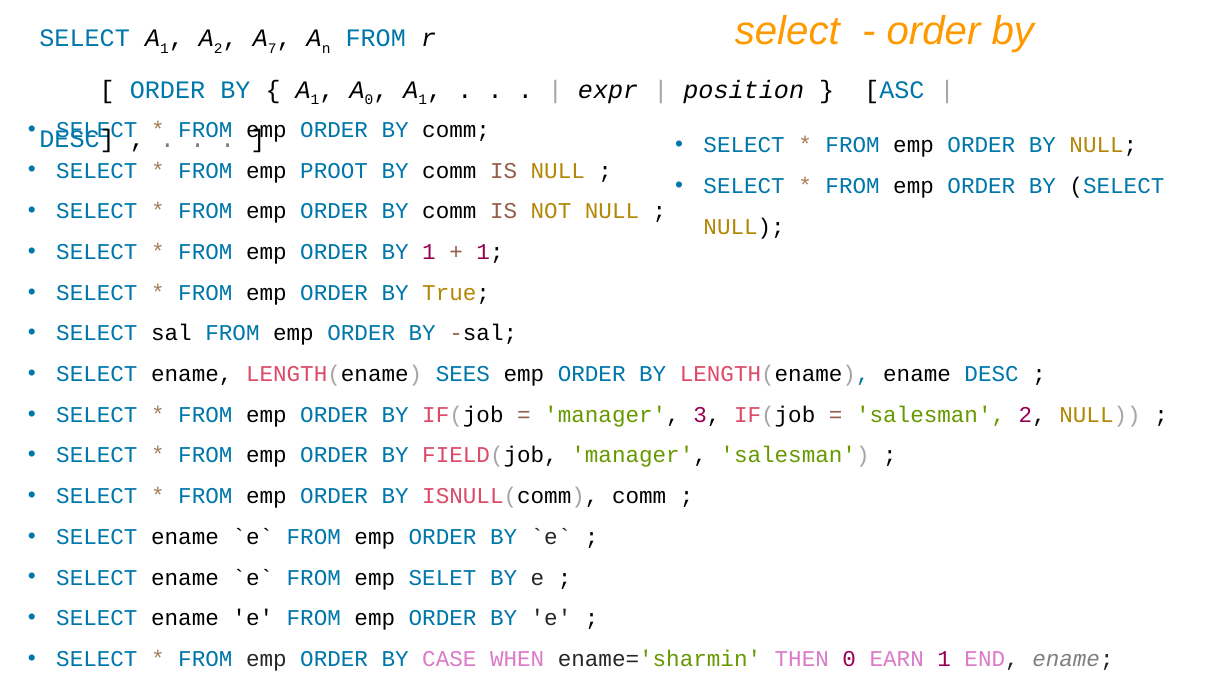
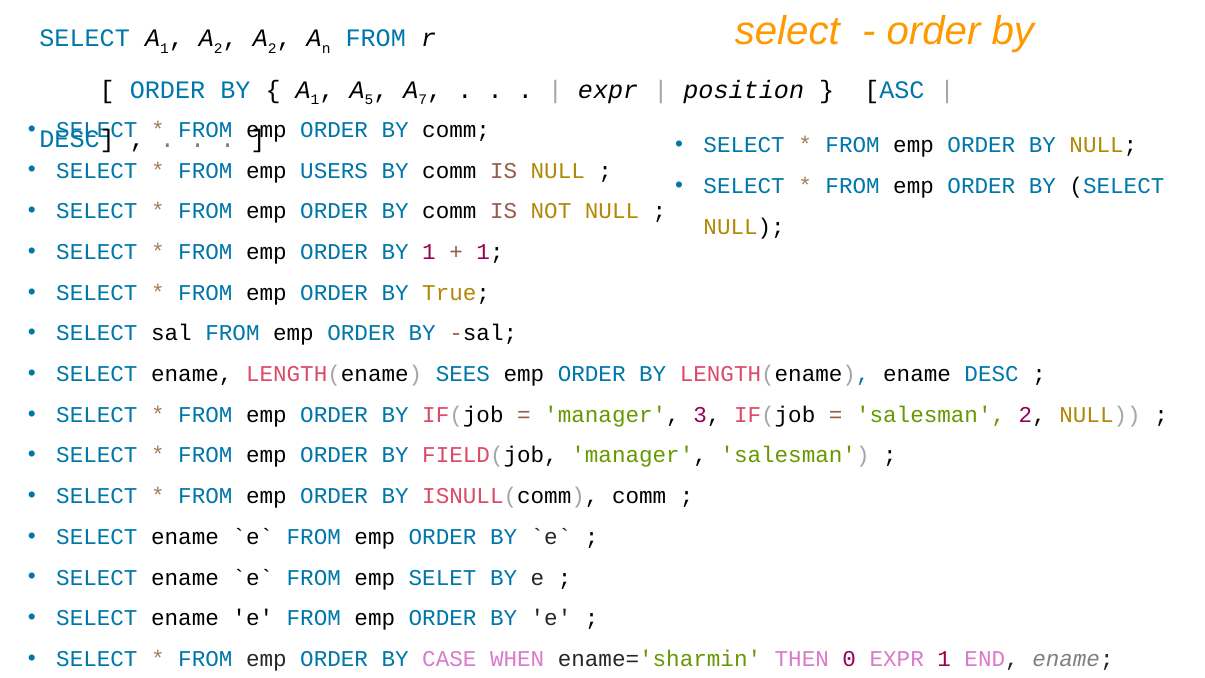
7: 7 -> 2 (272, 48)
0: 0 -> 5 (369, 100)
1: 1 -> 7 (423, 100)
PROOT: PROOT -> USERS (334, 171)
0 EARN: EARN -> EXPR (897, 659)
